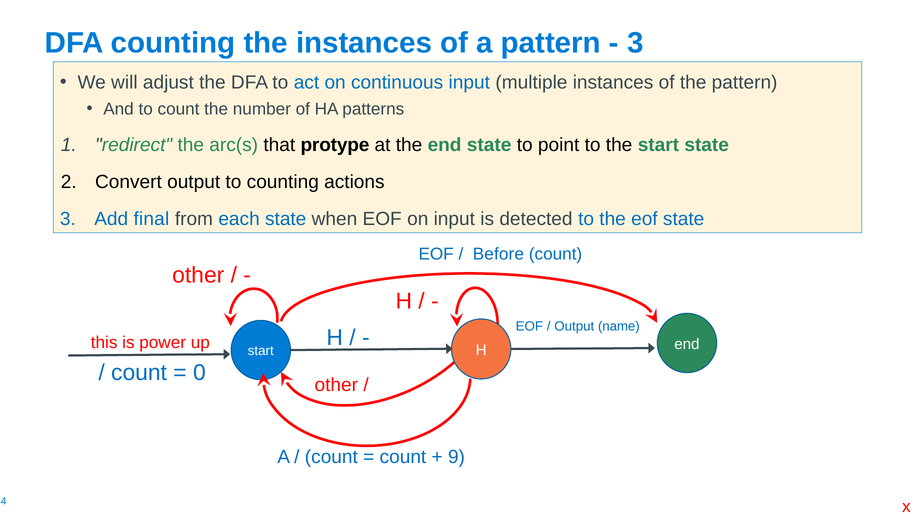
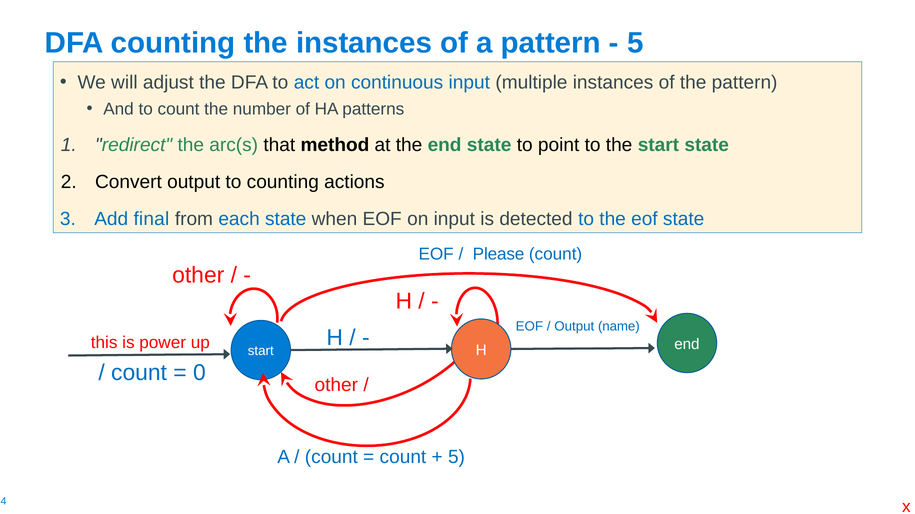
3: 3 -> 5 (635, 43)
protype: protype -> method (335, 145)
Before: Before -> Please (499, 255)
9: 9 -> 5 (456, 458)
